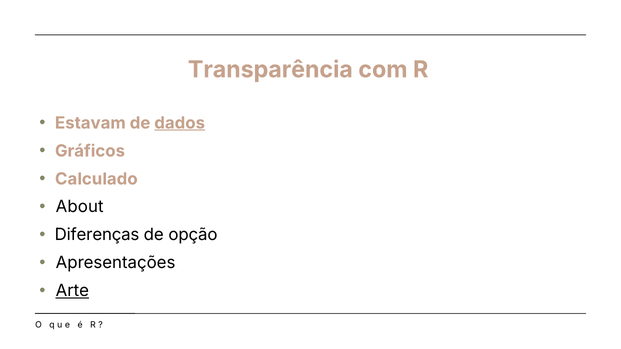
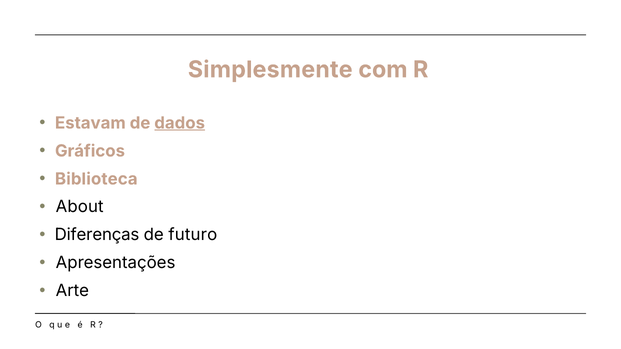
Transparência: Transparência -> Simplesmente (270, 70)
Calculado: Calculado -> Biblioteca (96, 179)
opção: opção -> futuro (193, 235)
Arte underline: present -> none (72, 291)
